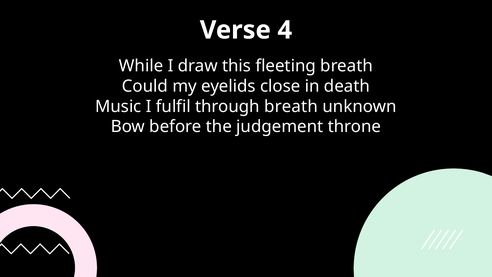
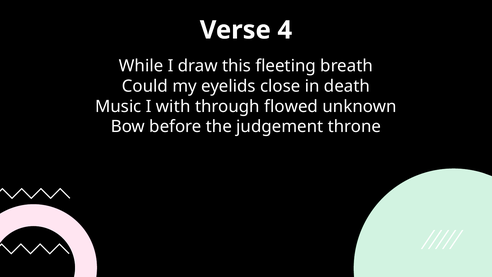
fulfil: fulfil -> with (173, 106)
through breath: breath -> flowed (291, 106)
